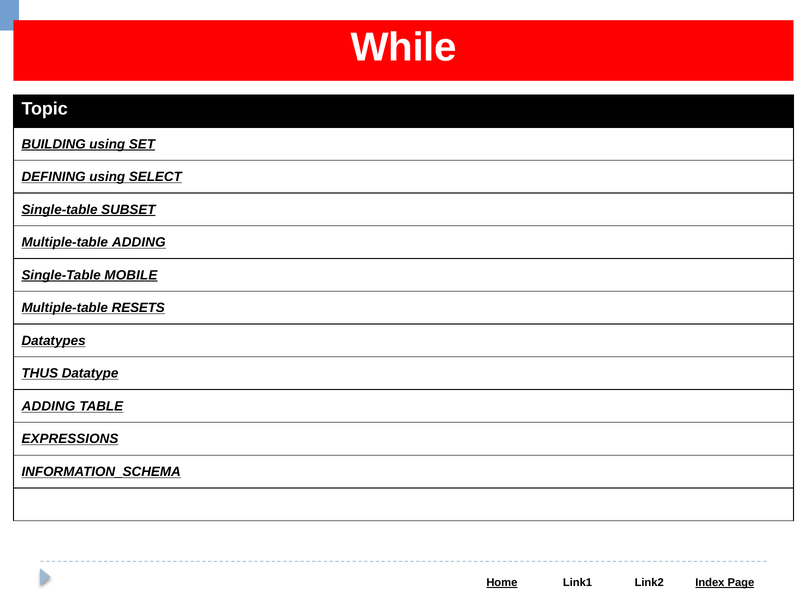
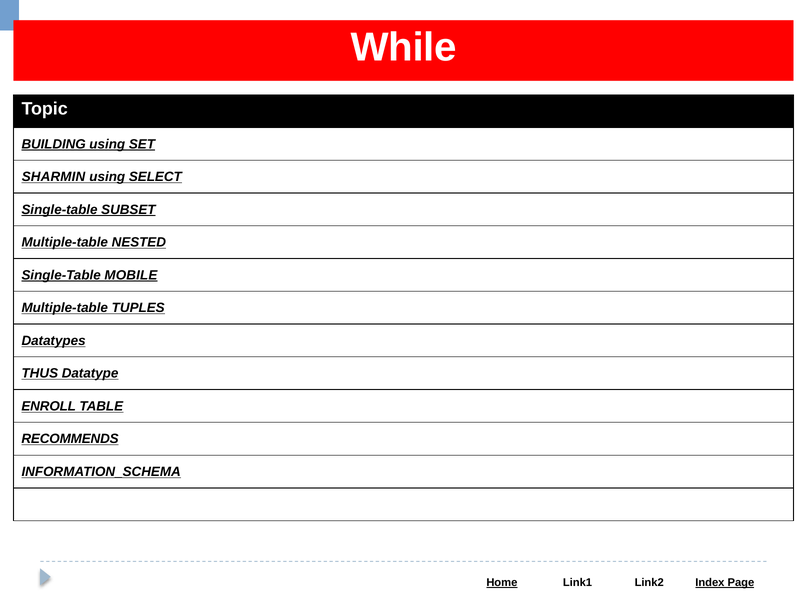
DEFINING: DEFINING -> SHARMIN (54, 177)
Multiple-table ADDING: ADDING -> NESTED (139, 242)
RESETS: RESETS -> TUPLES (138, 308)
ADDING: ADDING -> ENROLL (49, 406)
EXPRESSIONS: EXPRESSIONS -> RECOMMENDS (70, 438)
